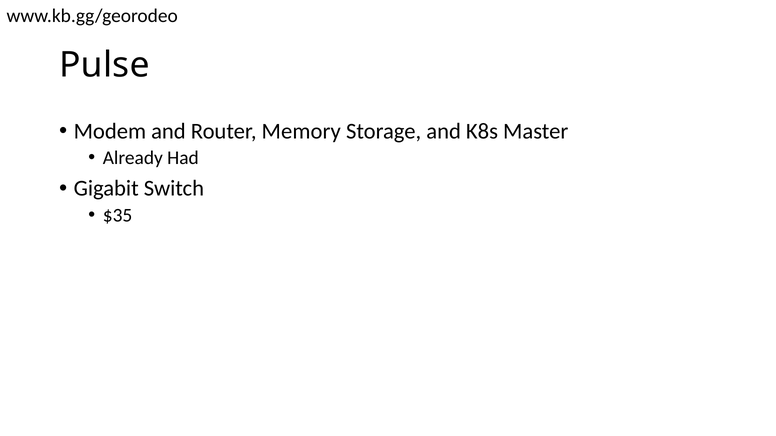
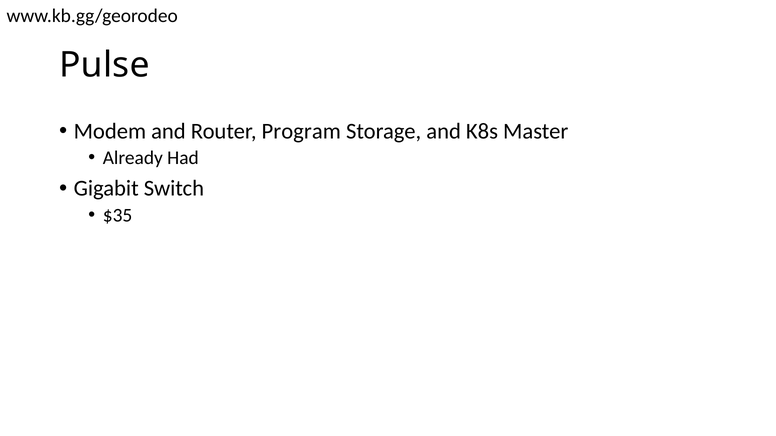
Memory: Memory -> Program (301, 131)
